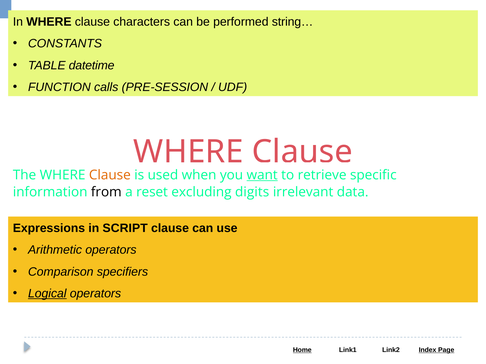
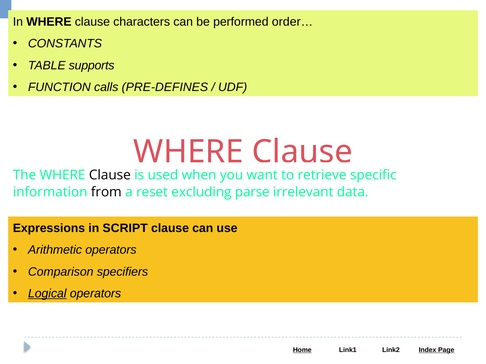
string…: string… -> order… (292, 22)
datetime: datetime -> supports (92, 66)
PRE-SESSION: PRE-SESSION -> PRE-DEFINES (165, 87)
Clause colour: orange -> black (110, 175)
want underline: present -> none (262, 175)
digits: digits -> parse (252, 192)
